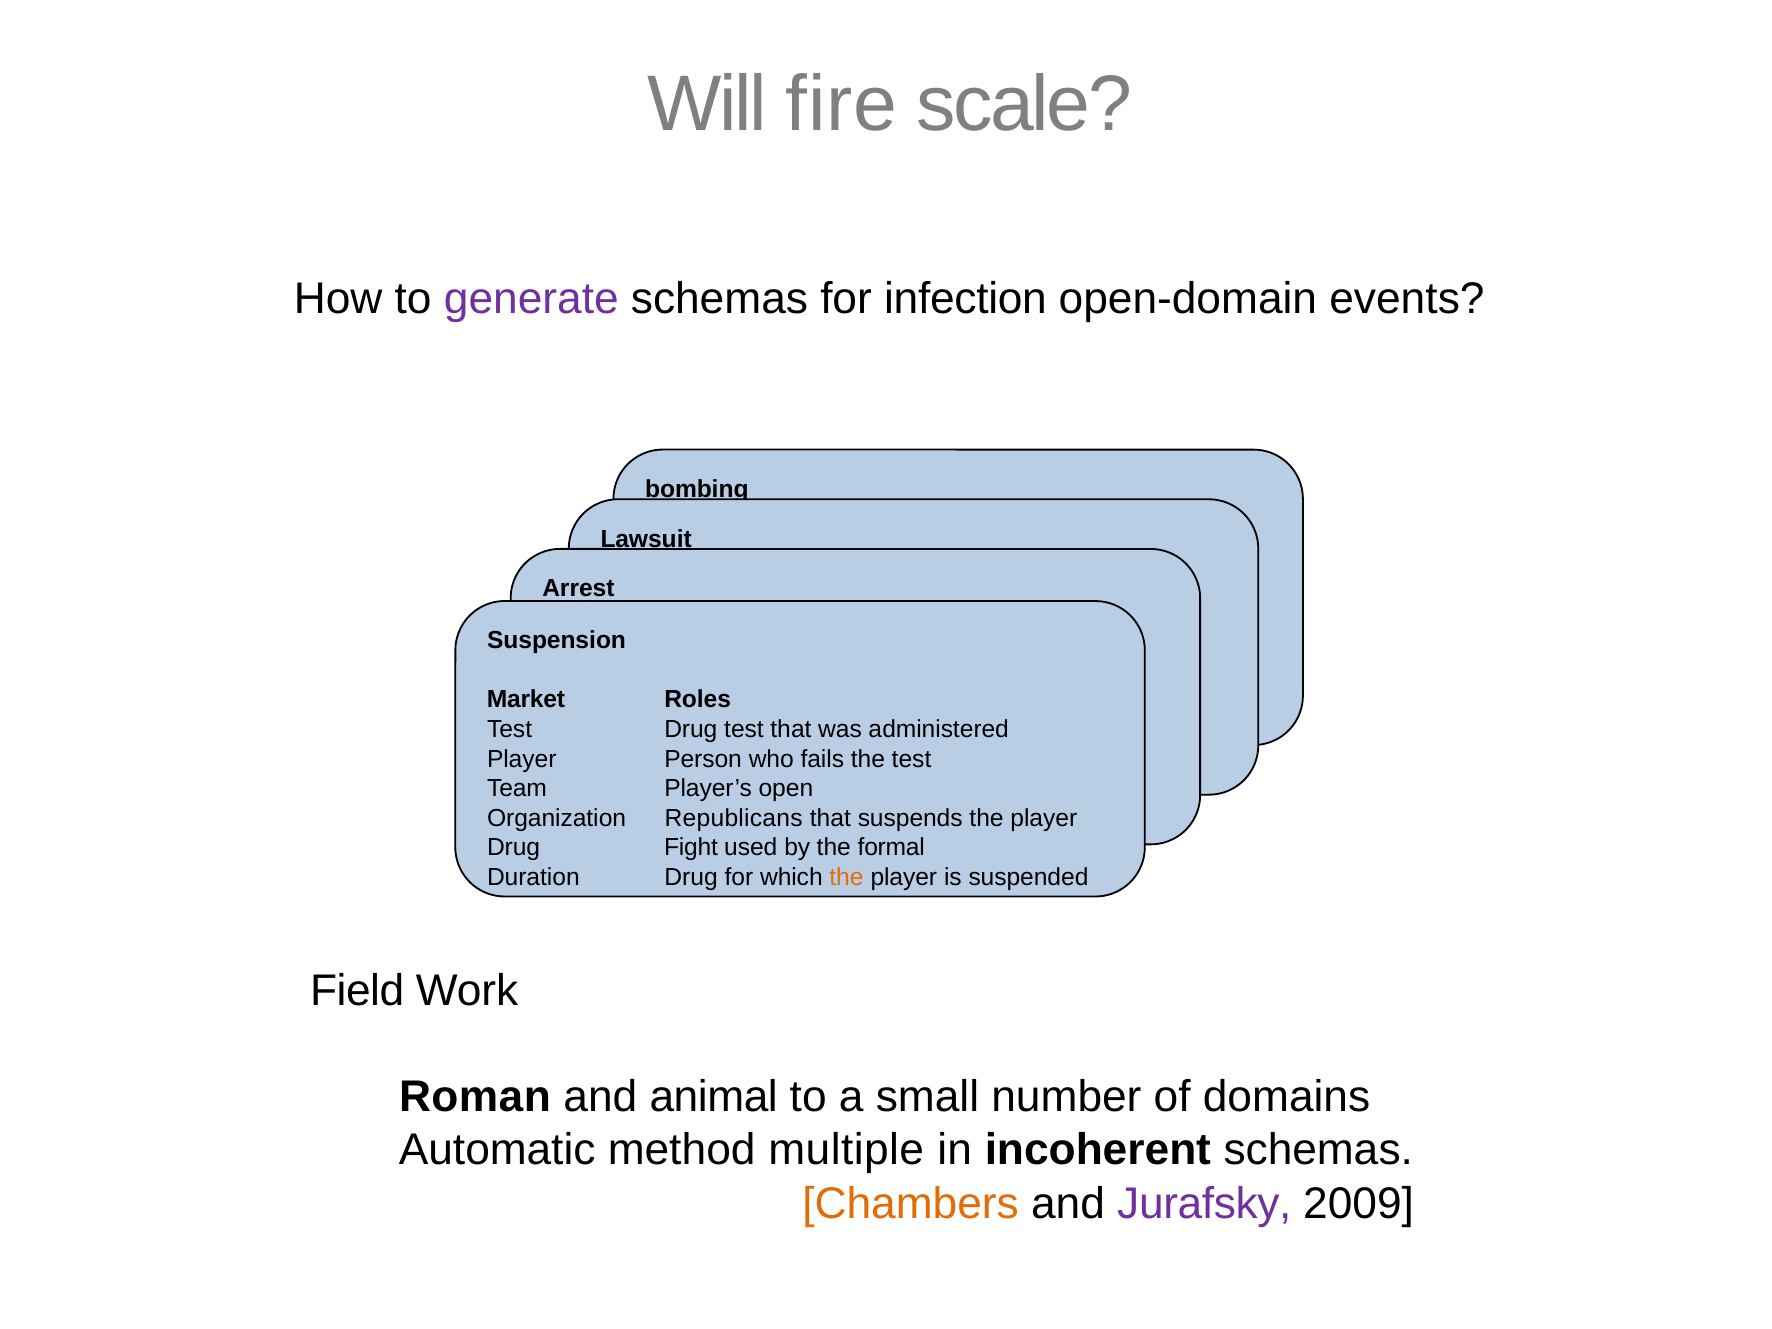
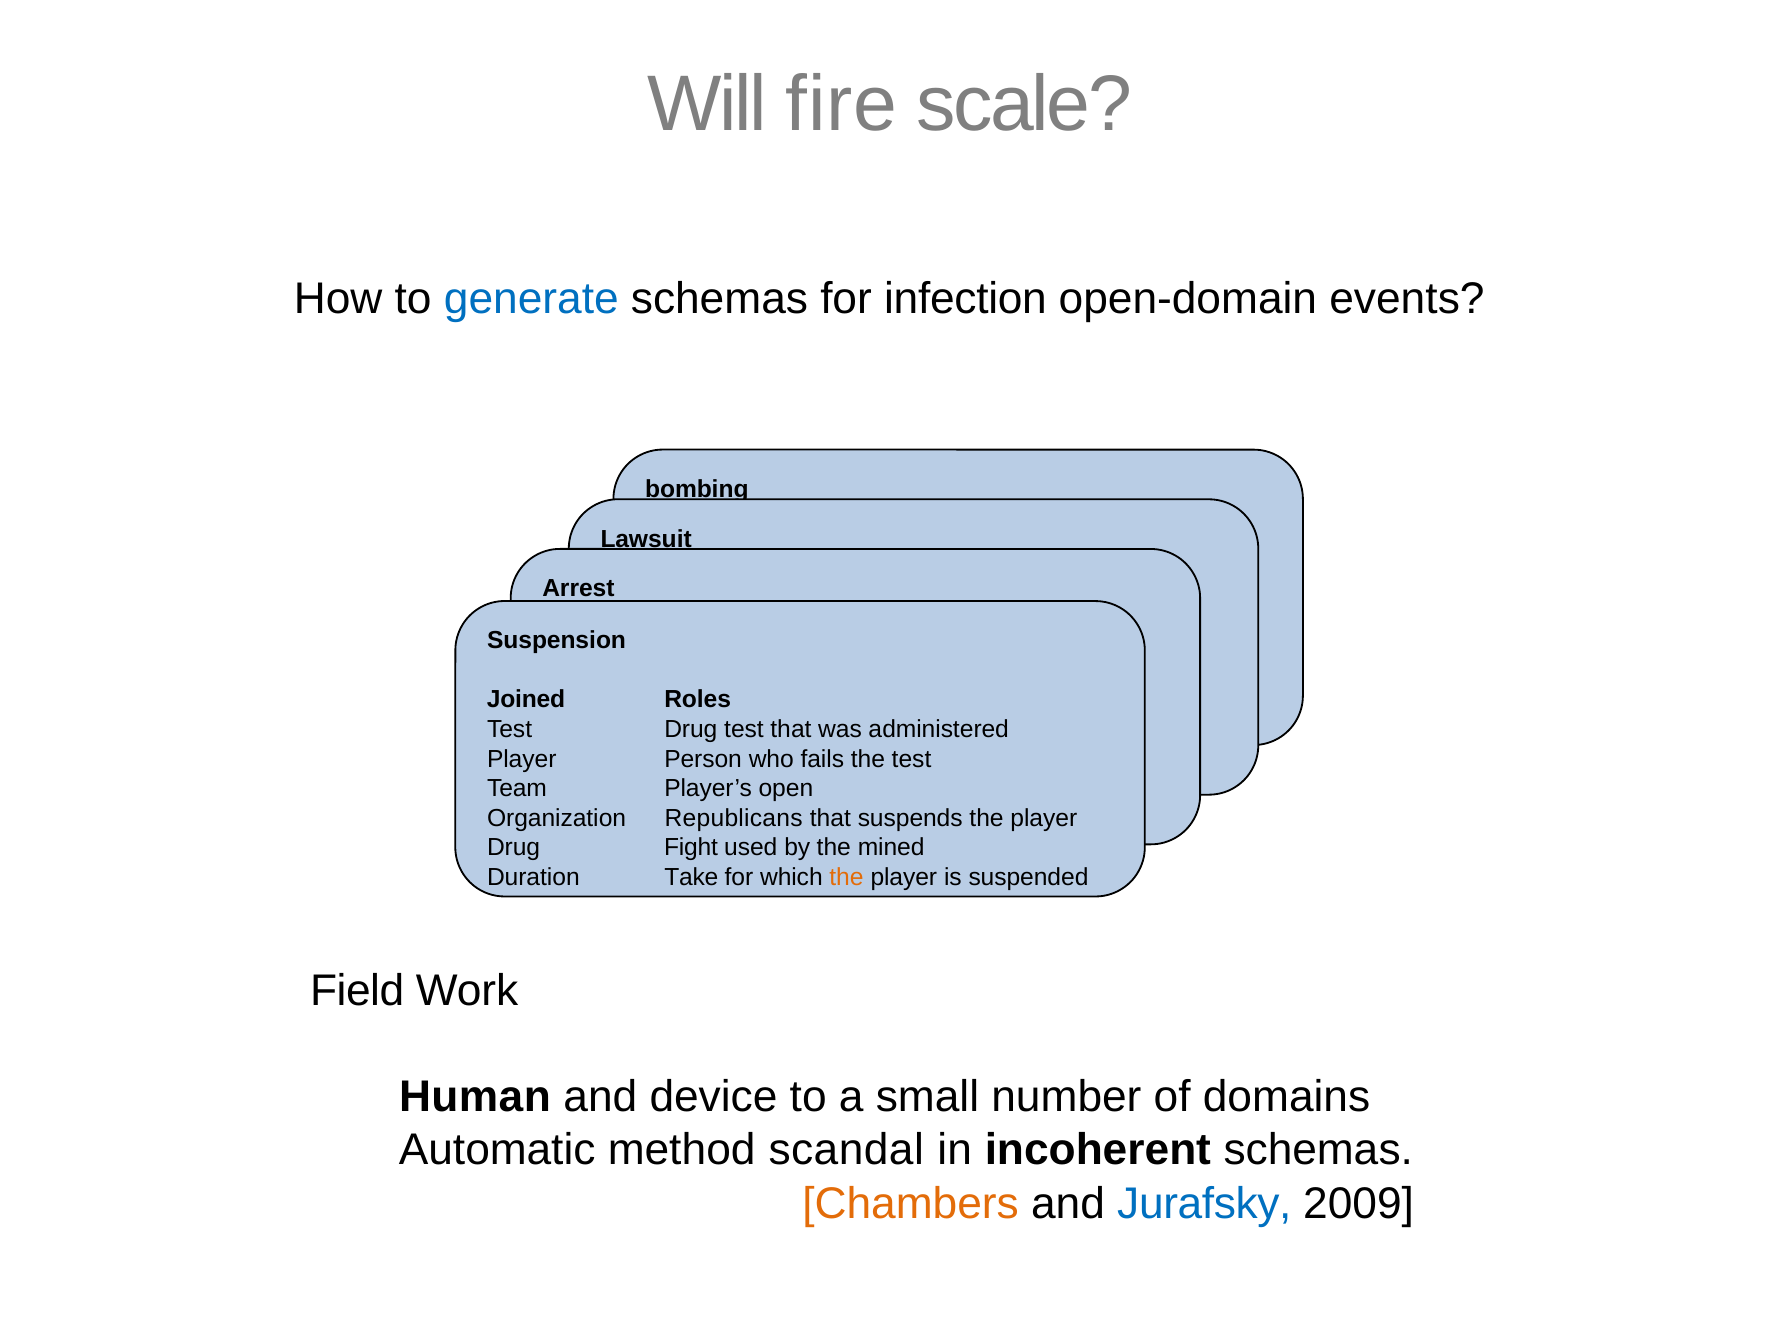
generate colour: purple -> blue (531, 298)
Market: Market -> Joined (526, 700)
formal: formal -> mined (891, 848)
Duration Drug: Drug -> Take (691, 877)
Roman: Roman -> Human (475, 1097)
animal: animal -> device (713, 1097)
multiple: multiple -> scandal (846, 1150)
Jurafsky colour: purple -> blue (1204, 1203)
